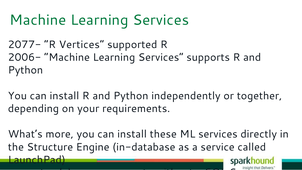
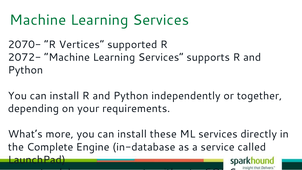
2077-: 2077- -> 2070- (25, 45)
2006-: 2006- -> 2072- (25, 57)
Structure: Structure -> Complete (50, 147)
